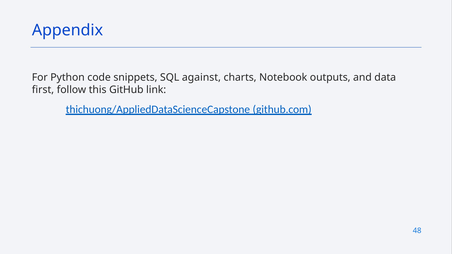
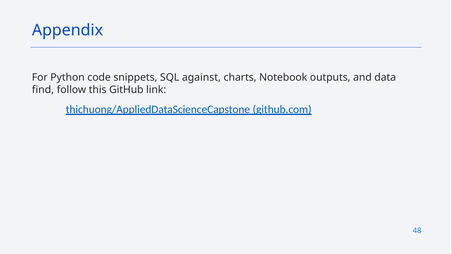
first: first -> find (43, 90)
